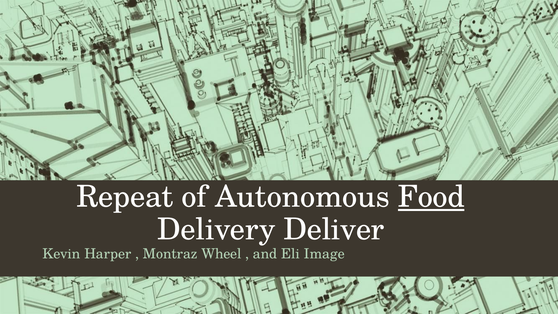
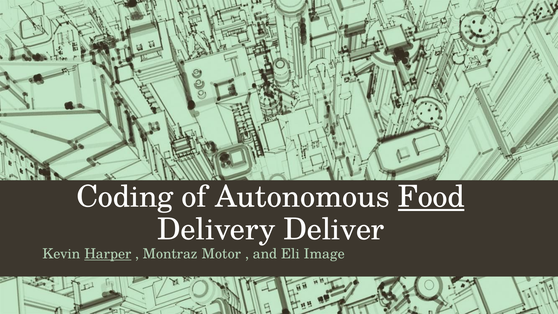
Repeat: Repeat -> Coding (125, 197)
Harper underline: none -> present (108, 254)
Wheel: Wheel -> Motor (221, 254)
